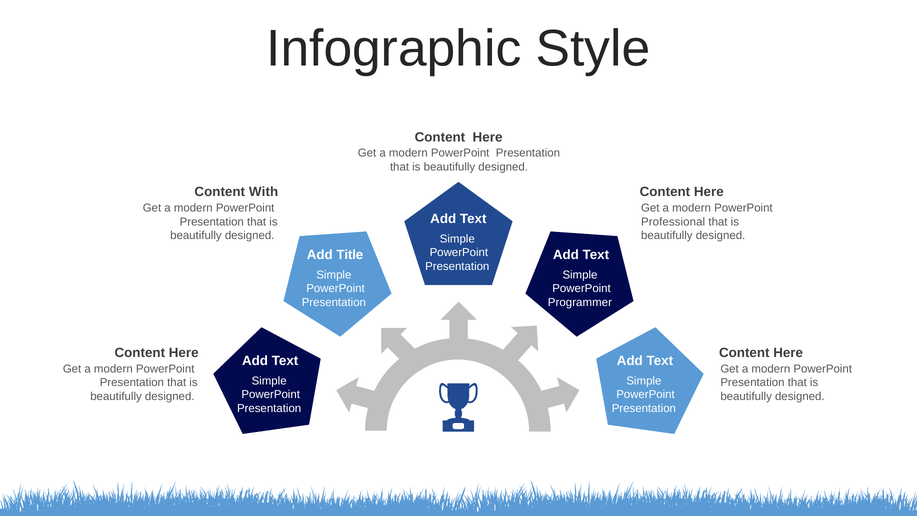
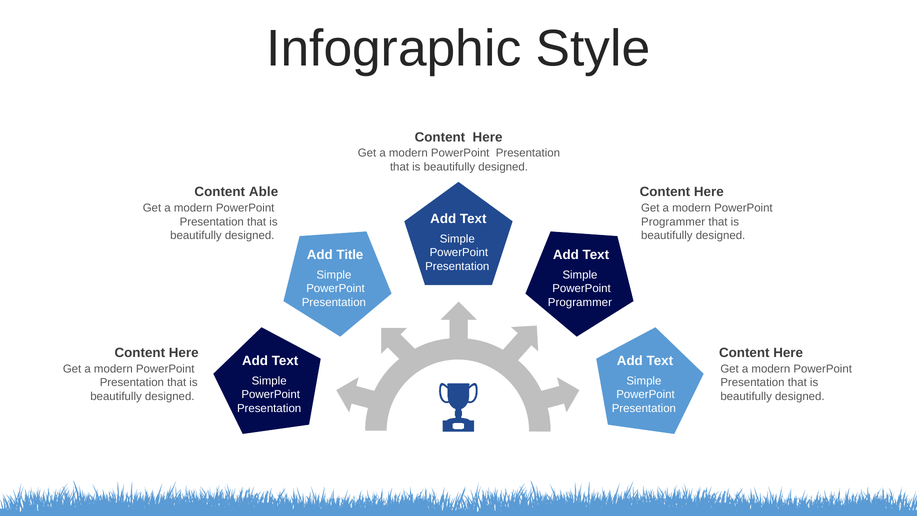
With: With -> Able (264, 192)
Professional: Professional -> Programmer (673, 222)
